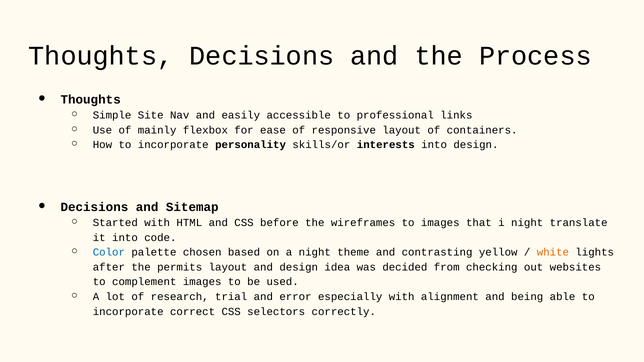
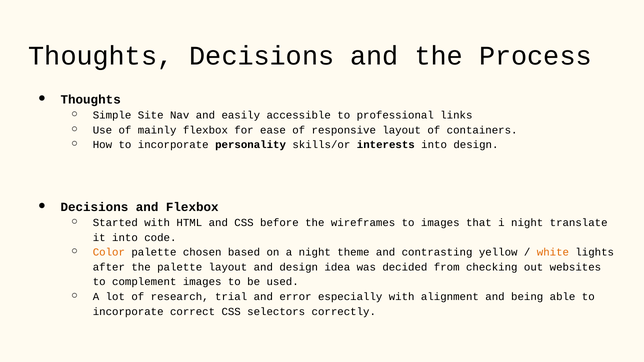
and Sitemap: Sitemap -> Flexbox (192, 207)
Color colour: blue -> orange (109, 253)
the permits: permits -> palette (180, 267)
